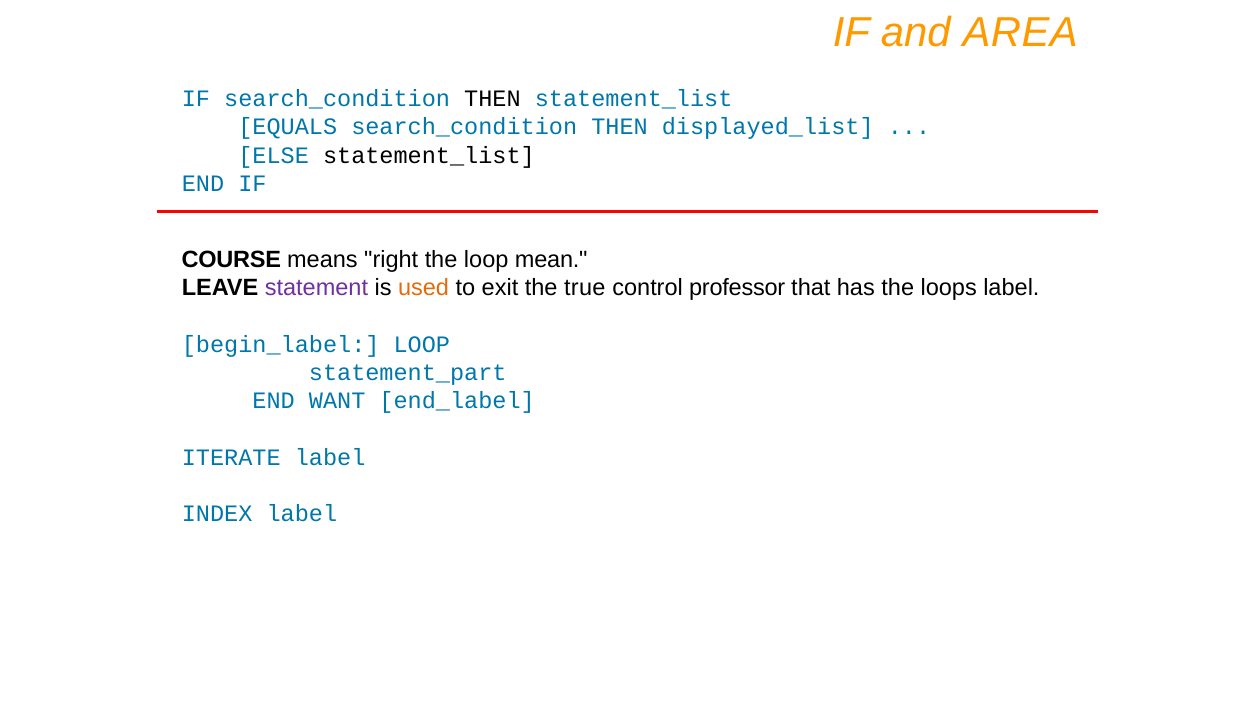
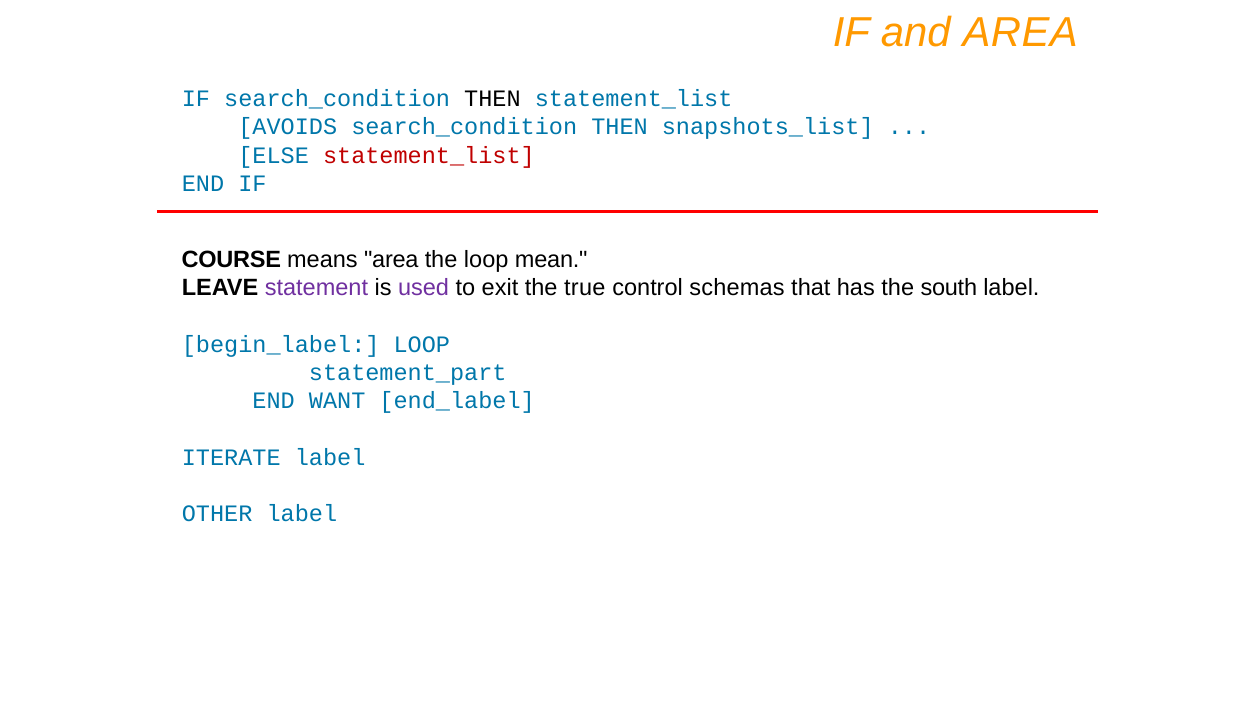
EQUALS: EQUALS -> AVOIDS (288, 127)
displayed_list: displayed_list -> snapshots_list (768, 127)
statement_list colour: black -> red (429, 155)
means right: right -> area (391, 260)
used colour: orange -> purple (424, 288)
professor: professor -> schemas (737, 288)
loops: loops -> south (949, 288)
INDEX: INDEX -> OTHER (217, 514)
